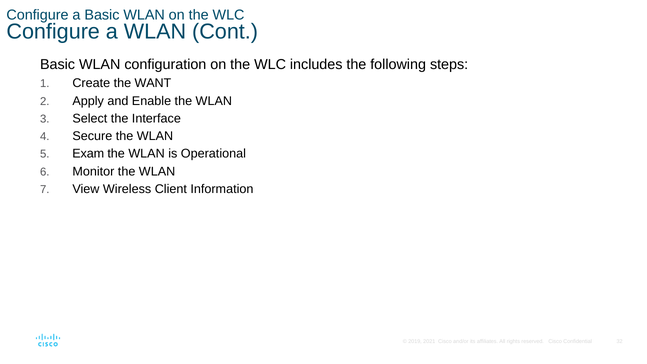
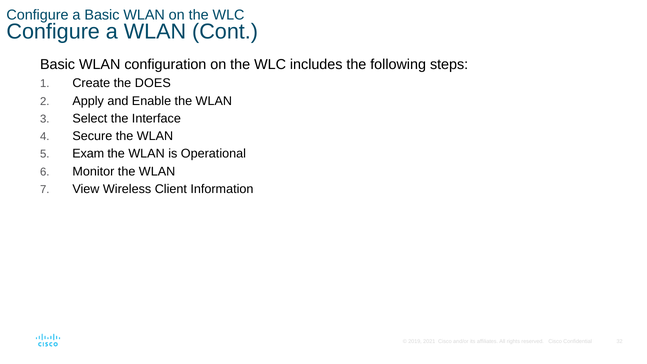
WANT: WANT -> DOES (153, 83)
